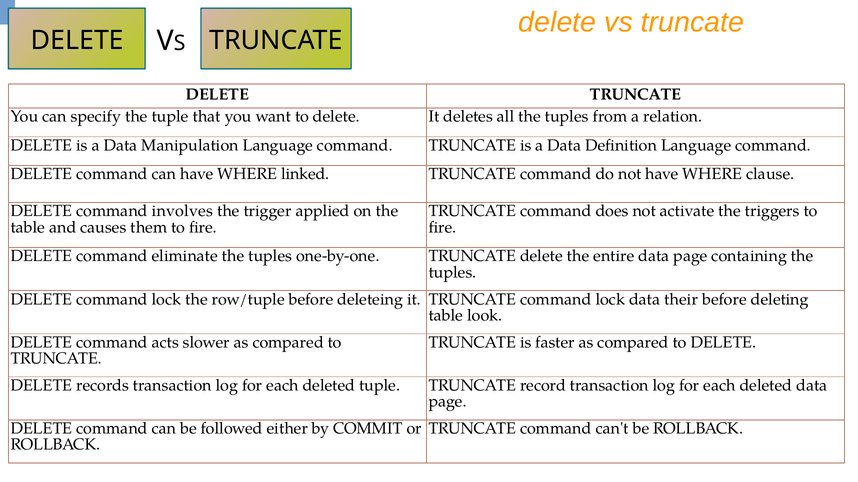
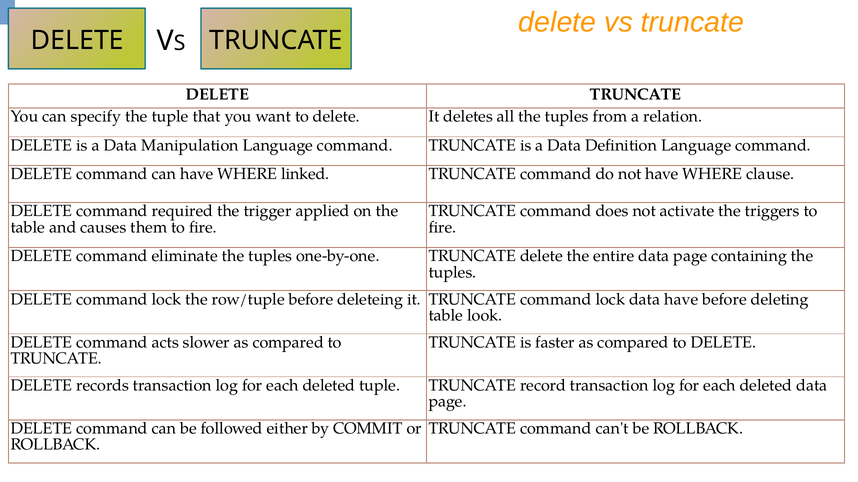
involves: involves -> required (182, 211)
data their: their -> have (681, 300)
